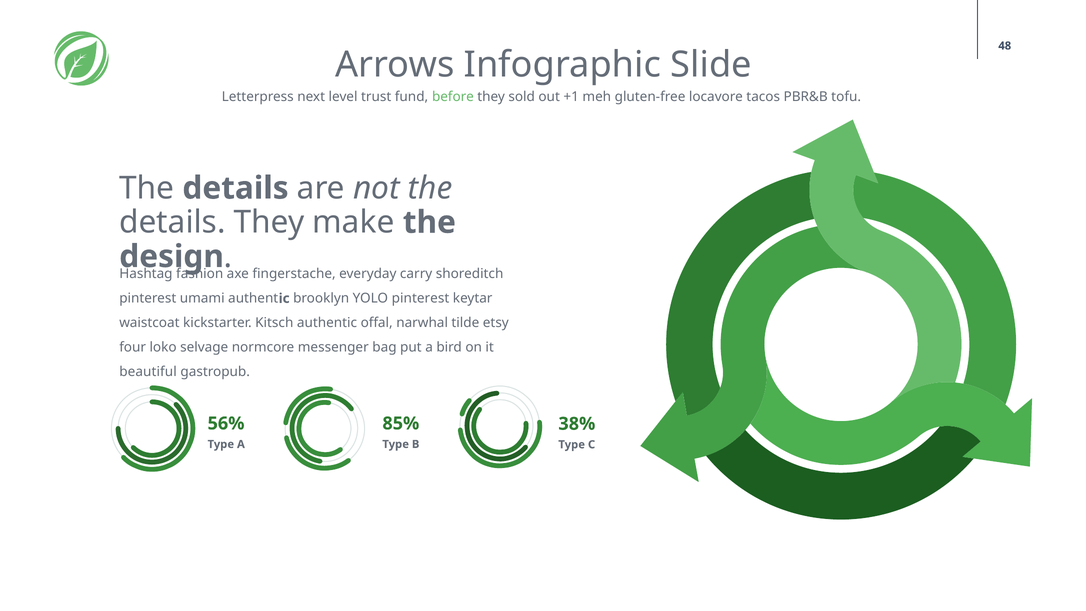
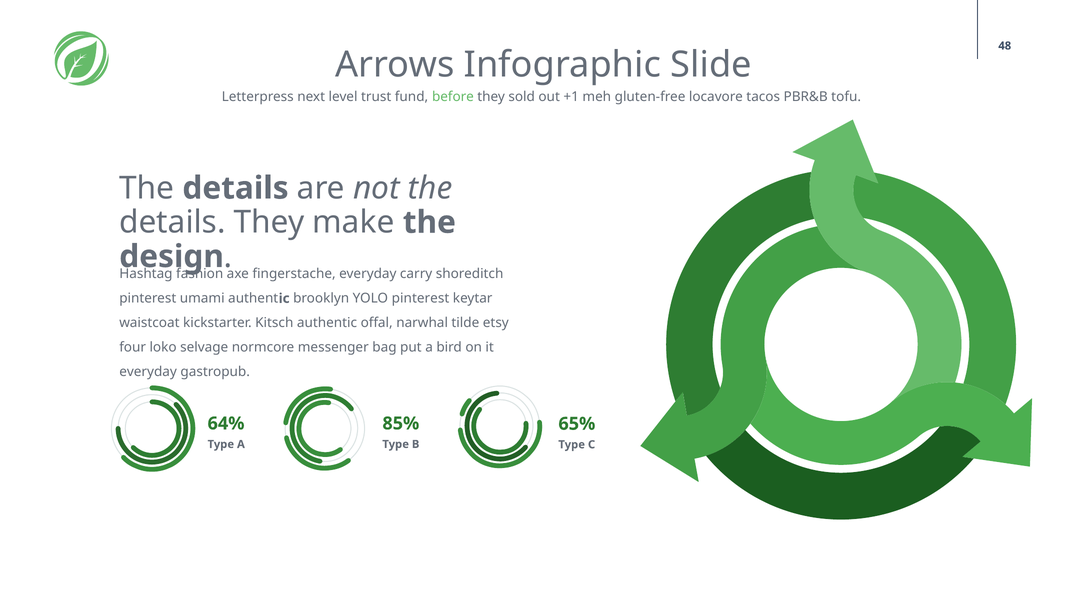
beautiful: beautiful -> everyday (148, 372)
56%: 56% -> 64% (226, 423)
38%: 38% -> 65% (577, 424)
